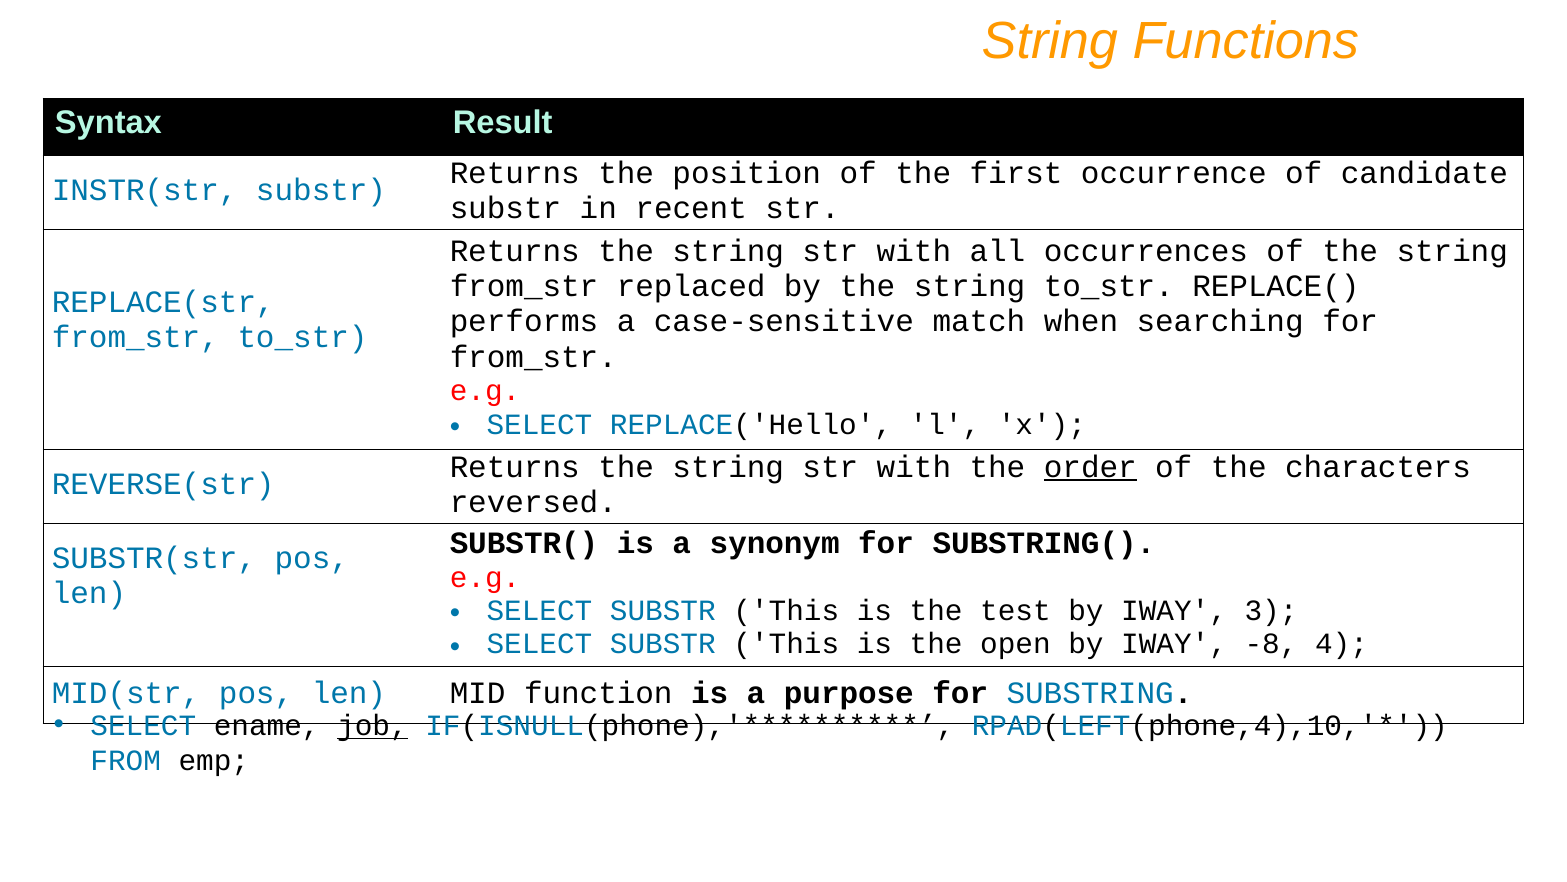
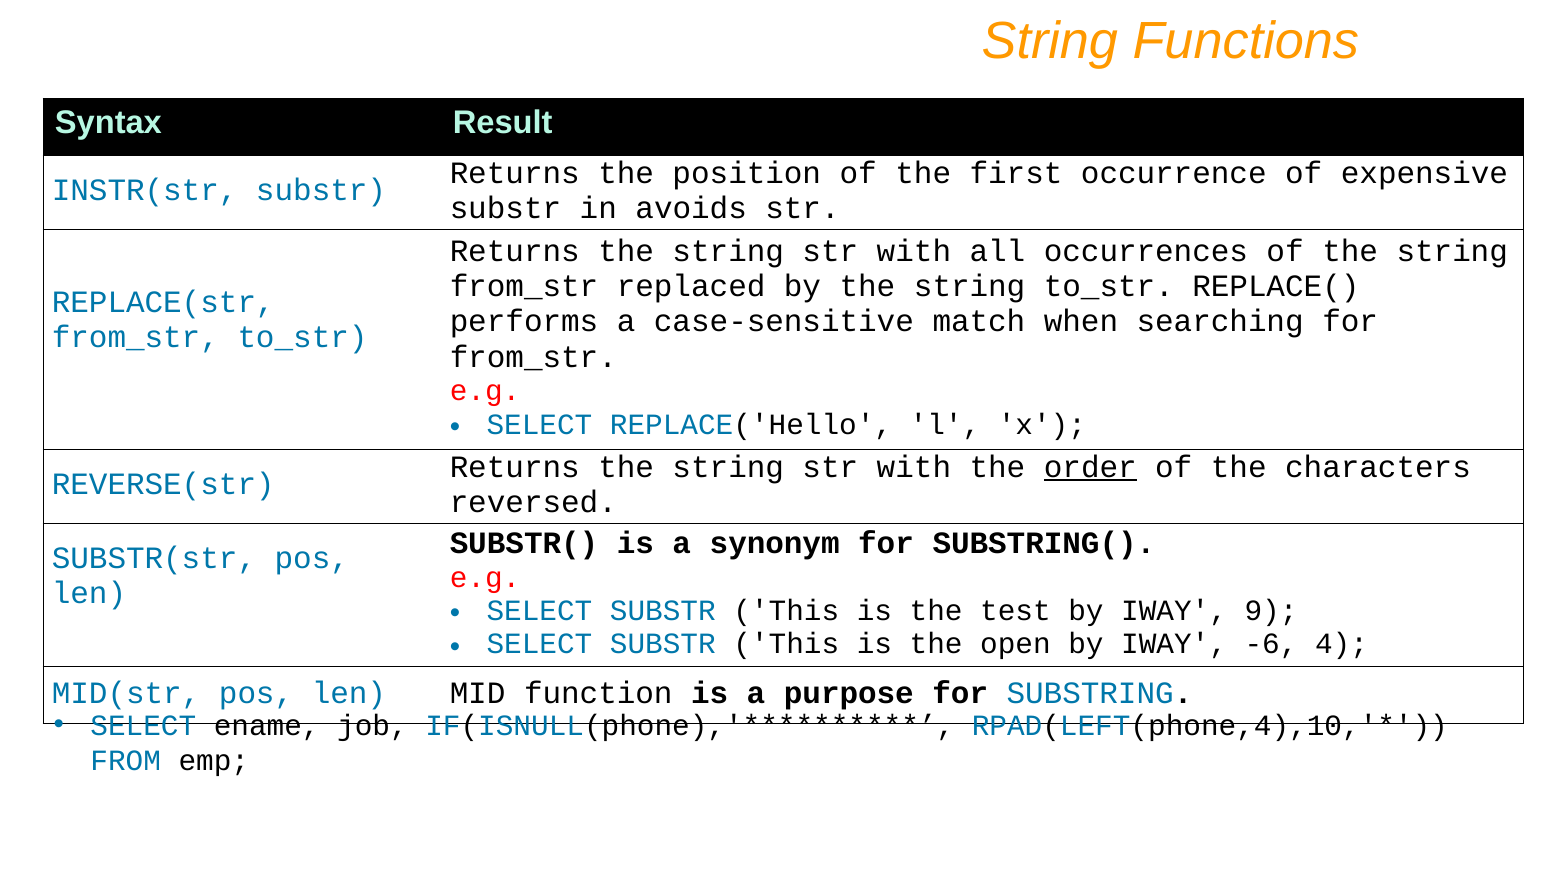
candidate: candidate -> expensive (1424, 173)
recent: recent -> avoids (691, 208)
3: 3 -> 9 (1271, 610)
-8: -8 -> -6 (1271, 644)
job underline: present -> none (372, 725)
